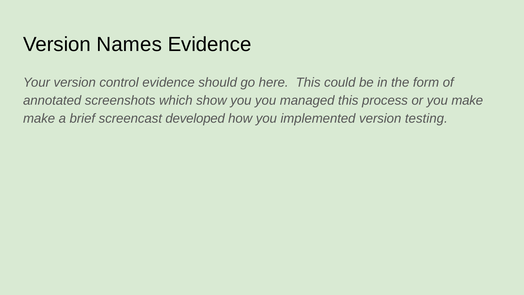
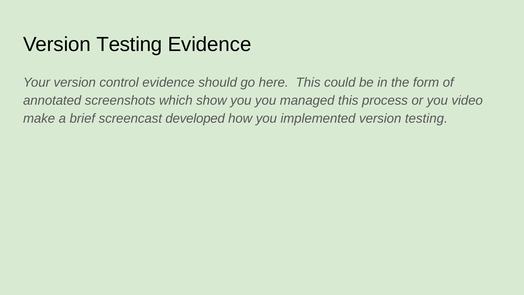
Names: Names -> Testing (129, 44)
you make: make -> video (467, 100)
